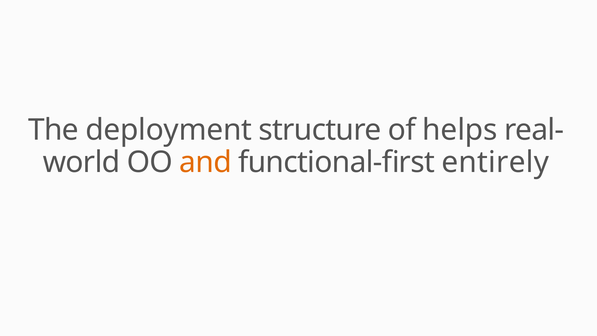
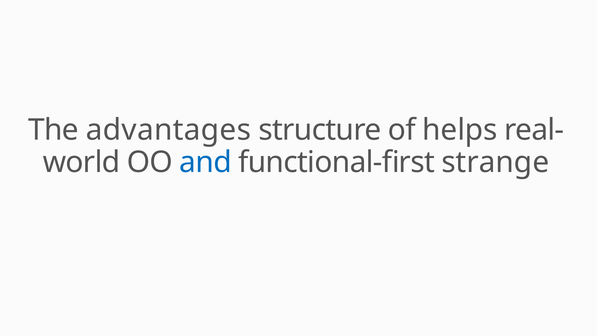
deployment: deployment -> advantages (168, 130)
and colour: orange -> blue (206, 162)
entirely: entirely -> strange (495, 162)
